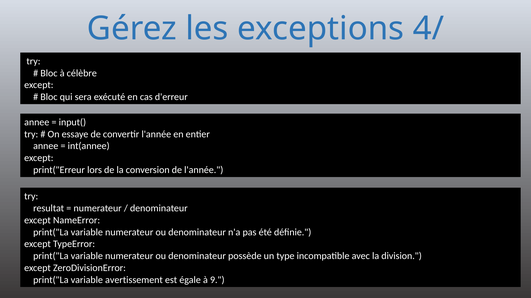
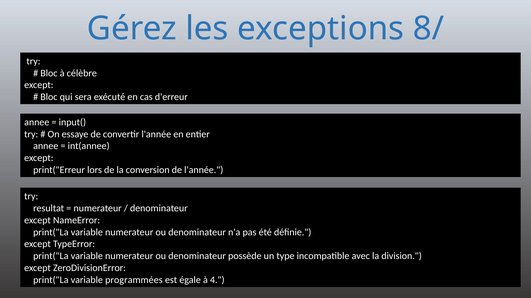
4/: 4/ -> 8/ (428, 29)
avertissement: avertissement -> programmées (134, 280)
9: 9 -> 4 (217, 280)
